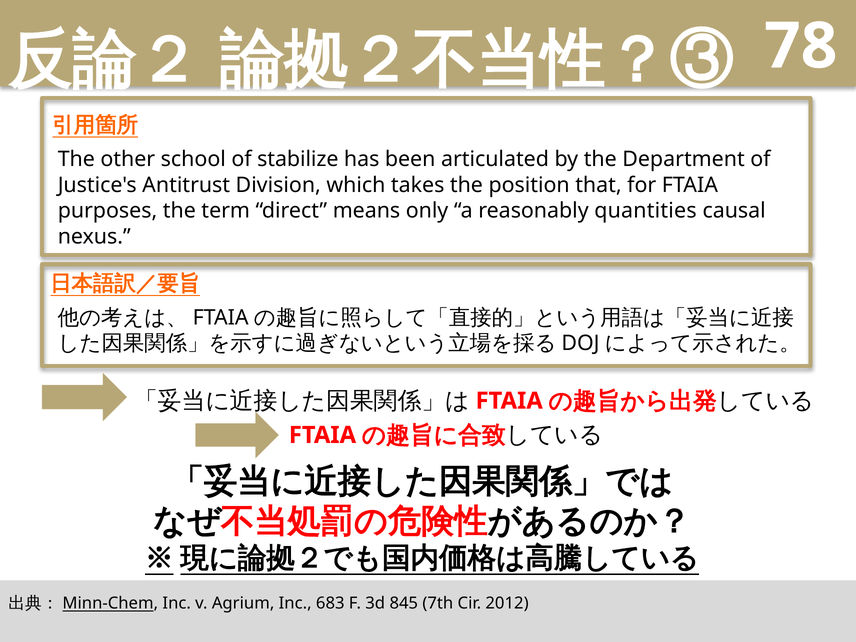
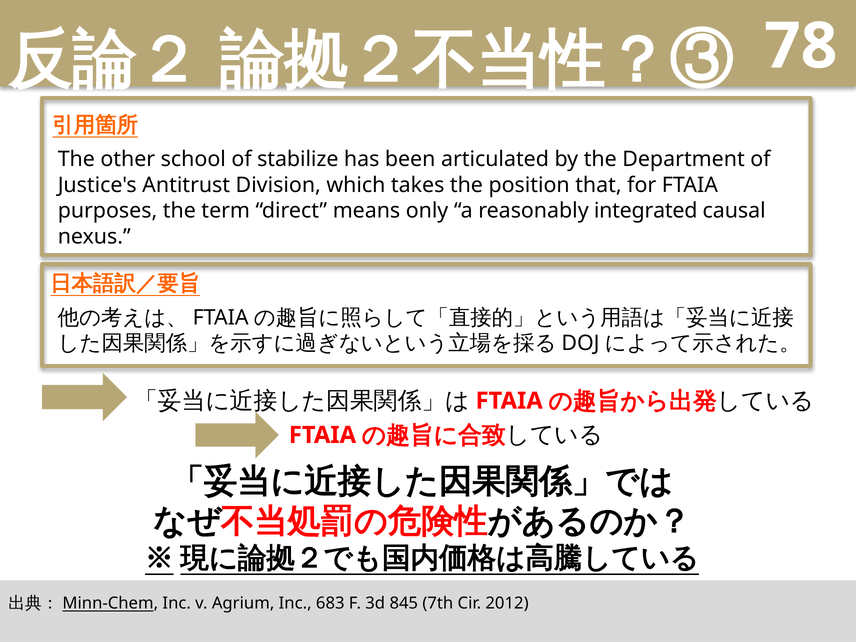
quantities: quantities -> integrated (646, 211)
